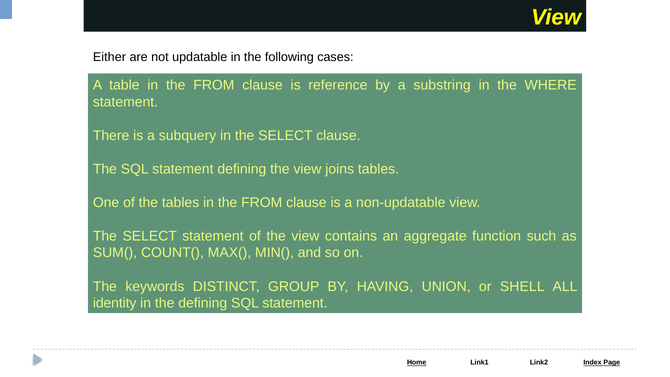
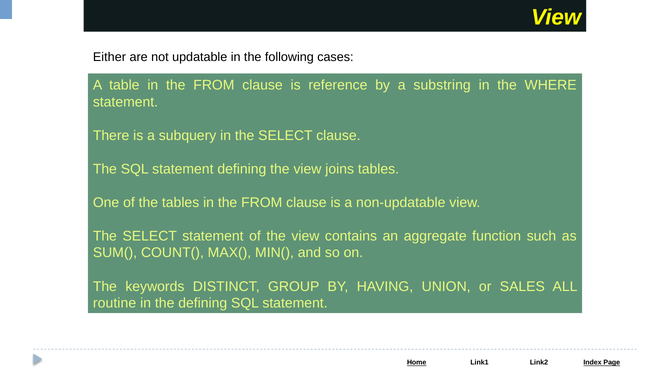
SHELL: SHELL -> SALES (522, 286)
identity: identity -> routine (115, 303)
